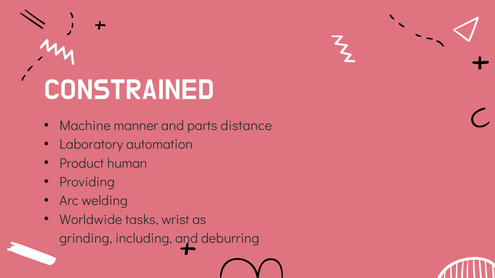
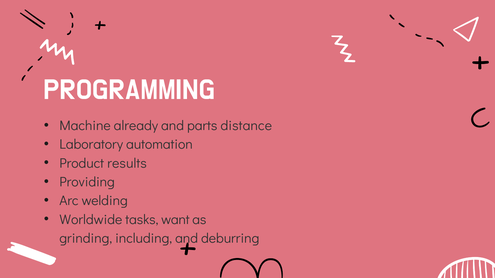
CONSTRAINED: CONSTRAINED -> PROGRAMMING (129, 90)
manner: manner -> already (136, 126)
human: human -> results (127, 163)
wrist: wrist -> want (175, 220)
